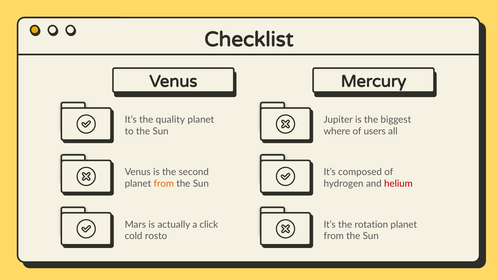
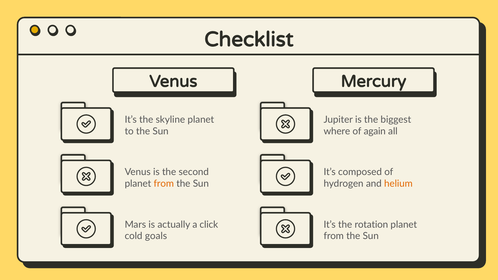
quality: quality -> skyline (170, 120)
users: users -> again (375, 131)
helium colour: red -> orange (398, 184)
rosto: rosto -> goals (156, 236)
